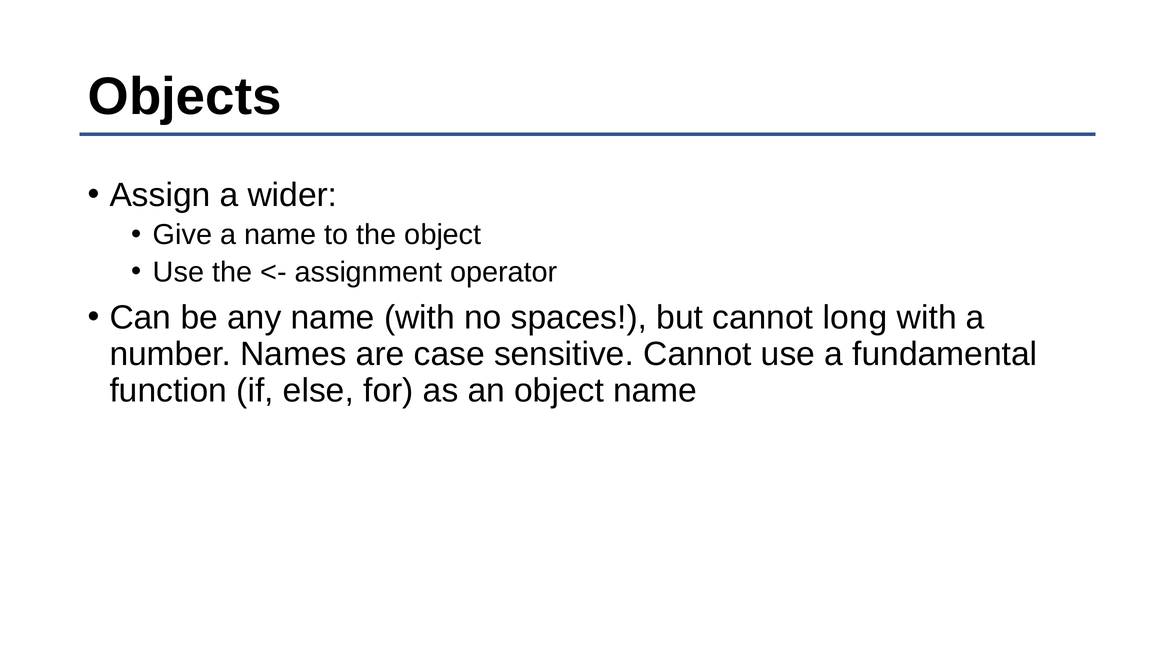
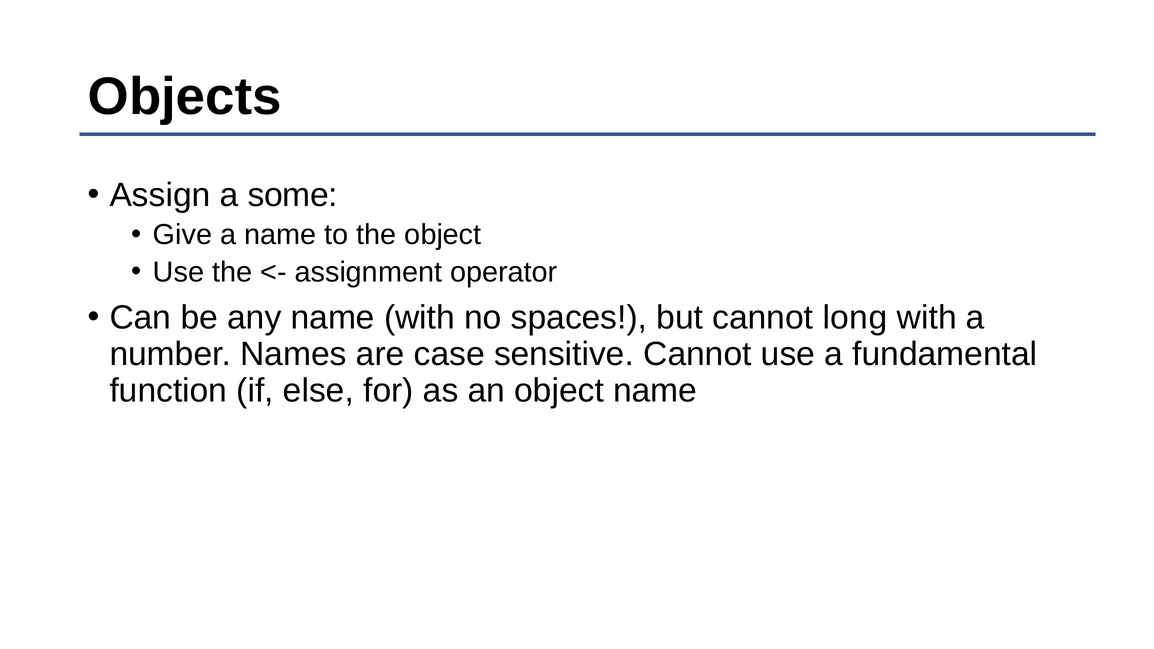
wider: wider -> some (293, 195)
